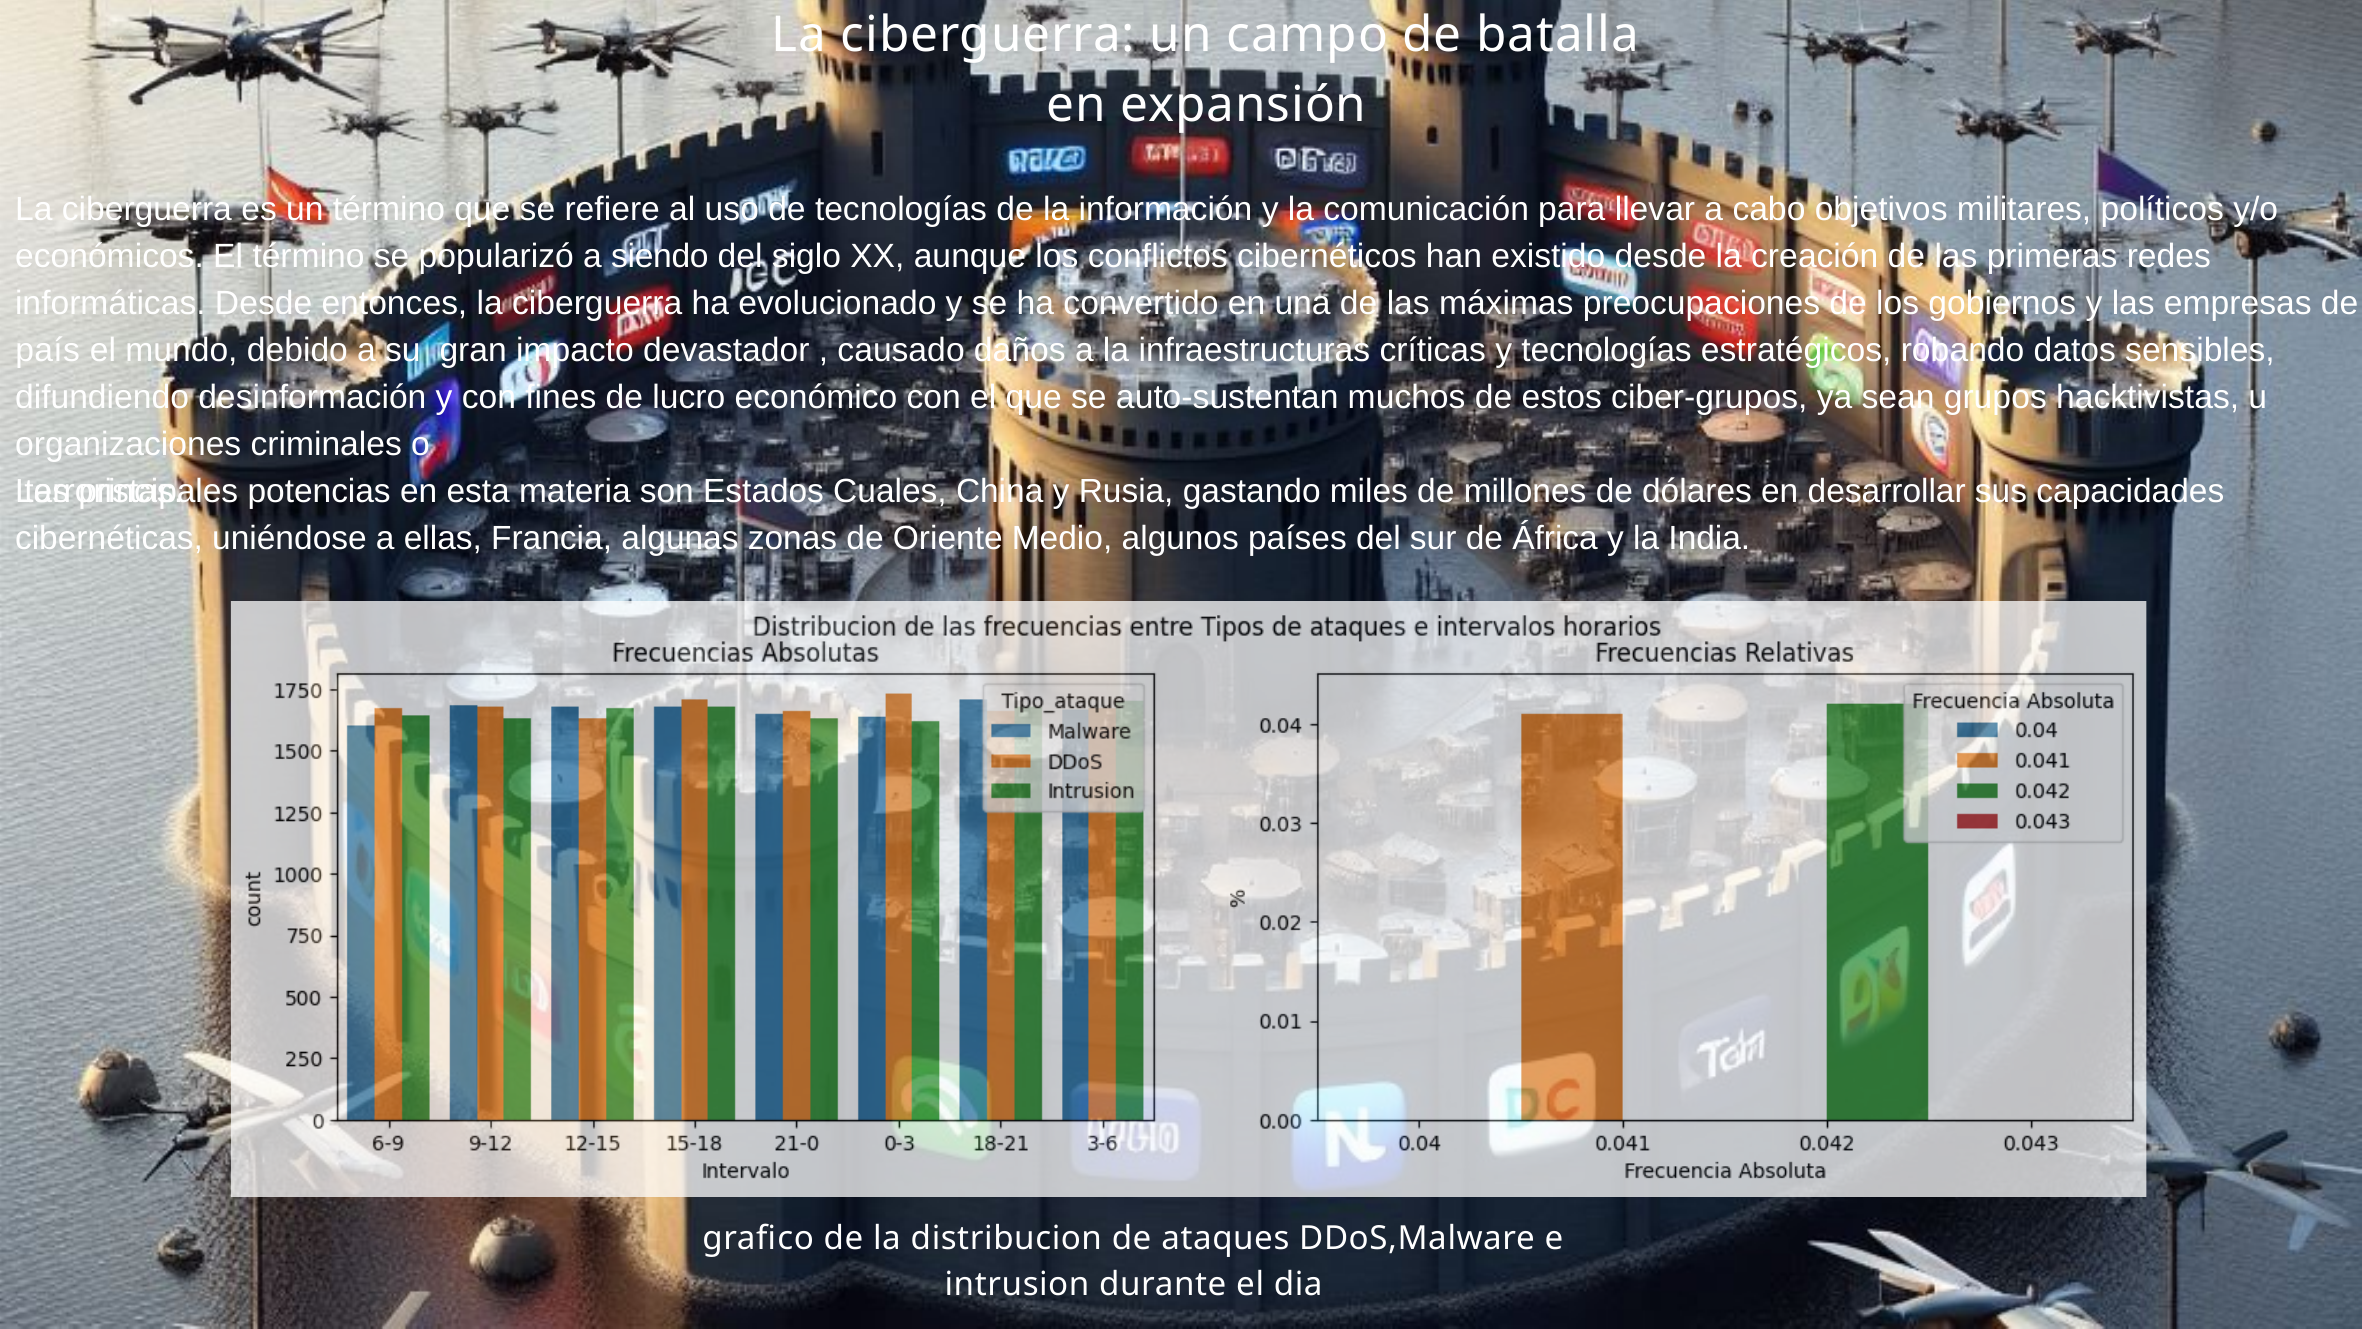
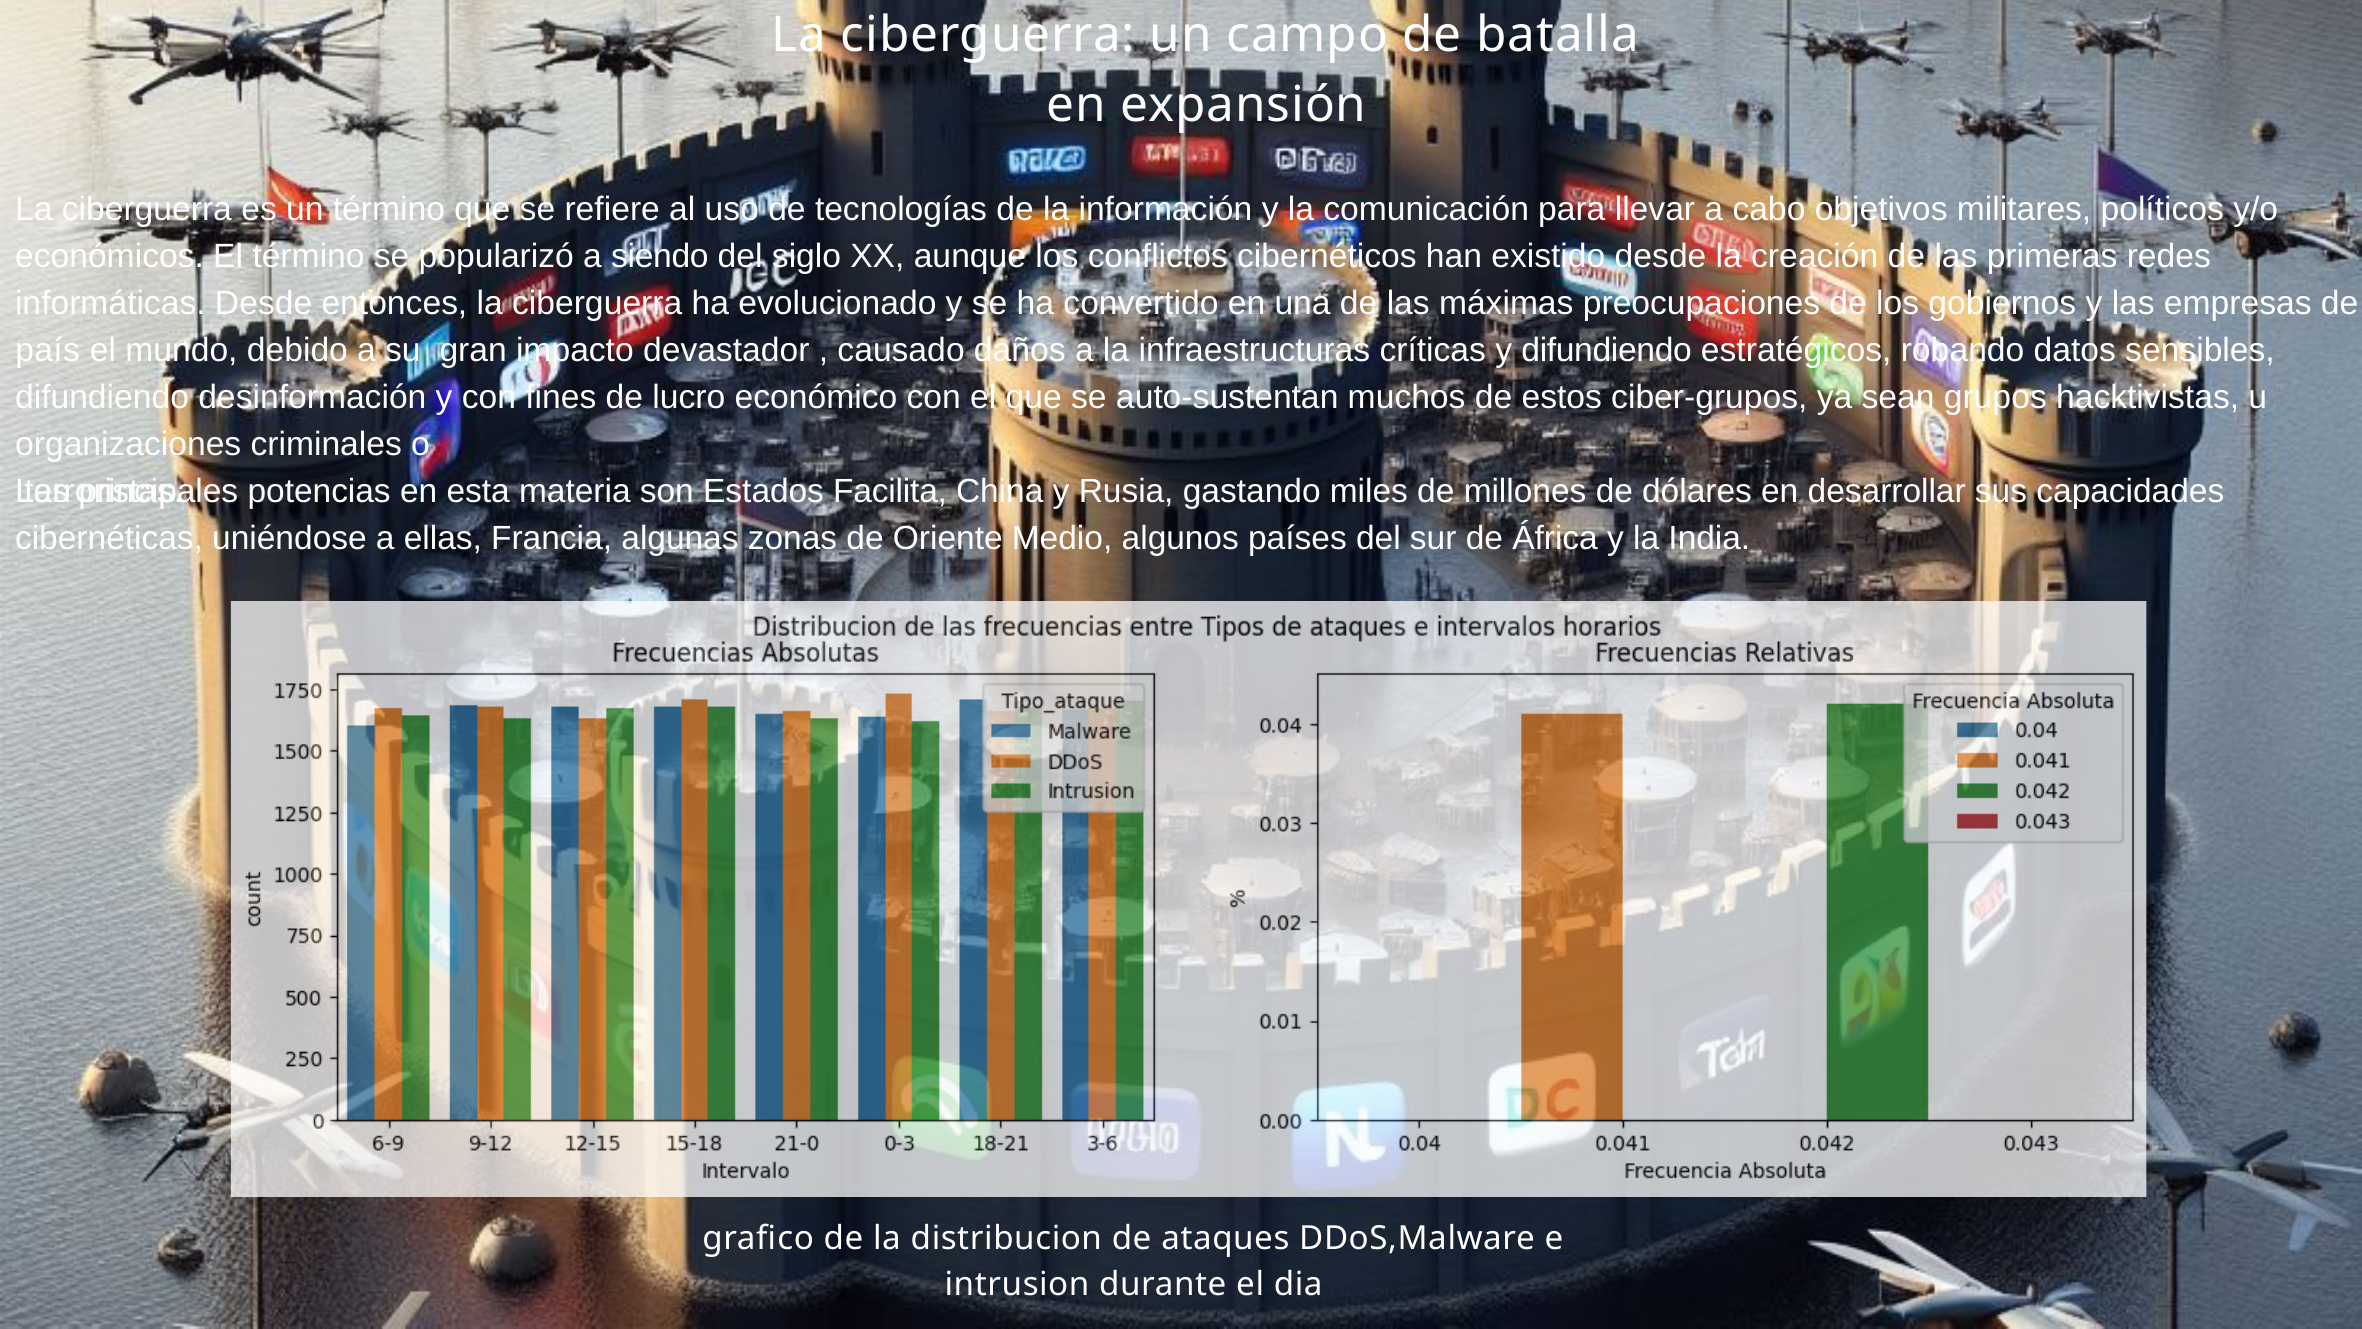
y tecnologías: tecnologías -> difundiendo (1607, 350)
Cuales: Cuales -> Facilita (890, 491)
